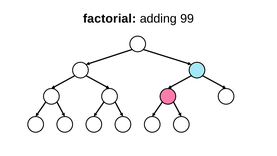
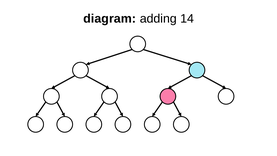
factorial: factorial -> diagram (110, 19)
99: 99 -> 14 (187, 19)
